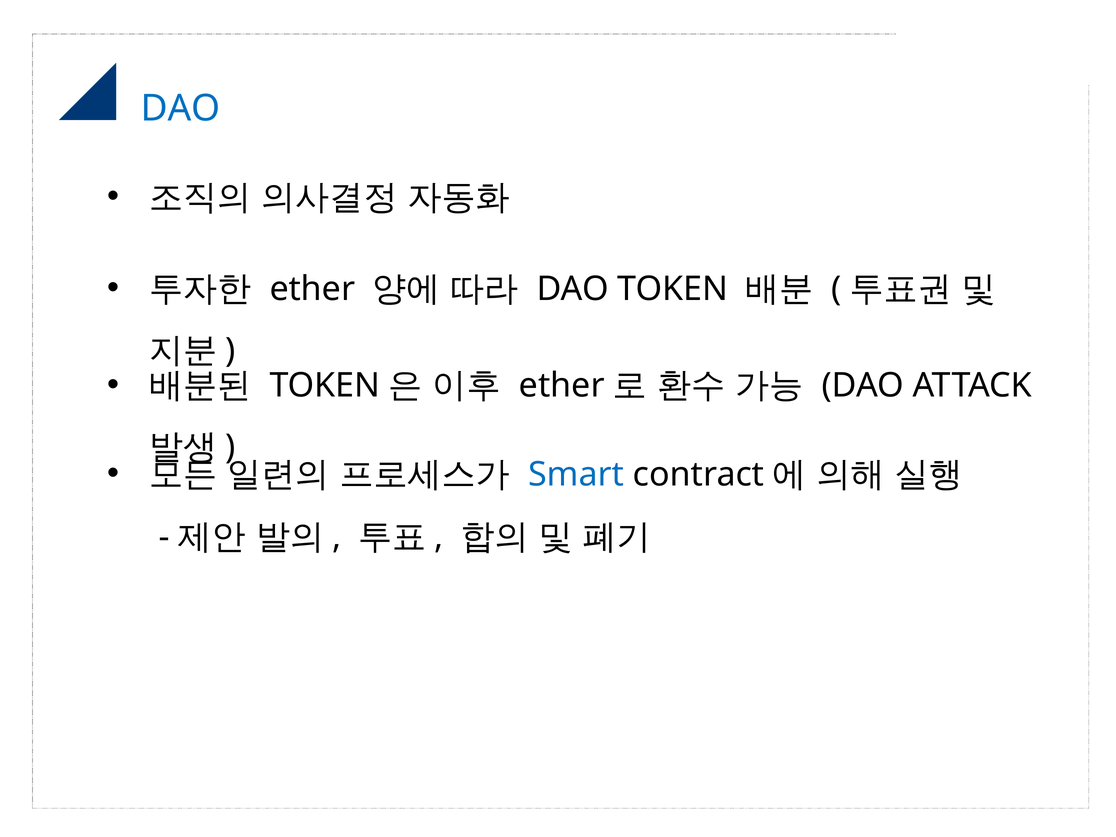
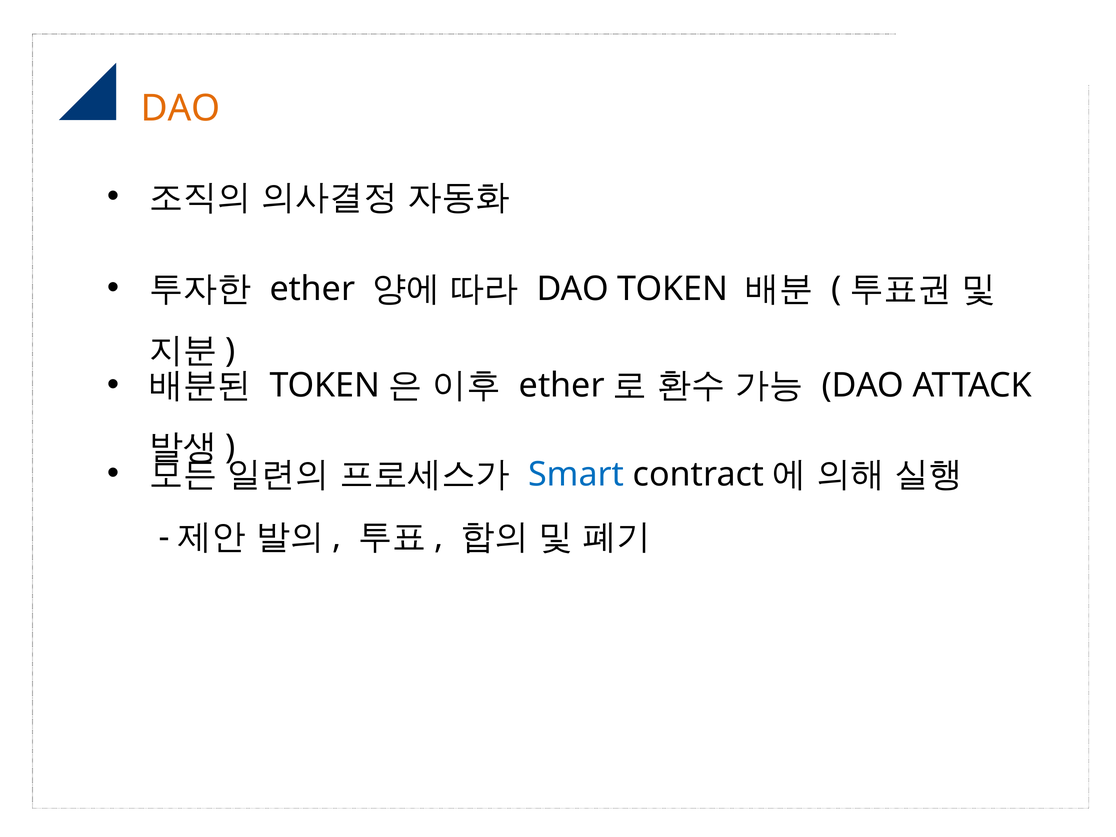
DAO colour: blue -> orange (180, 109)
